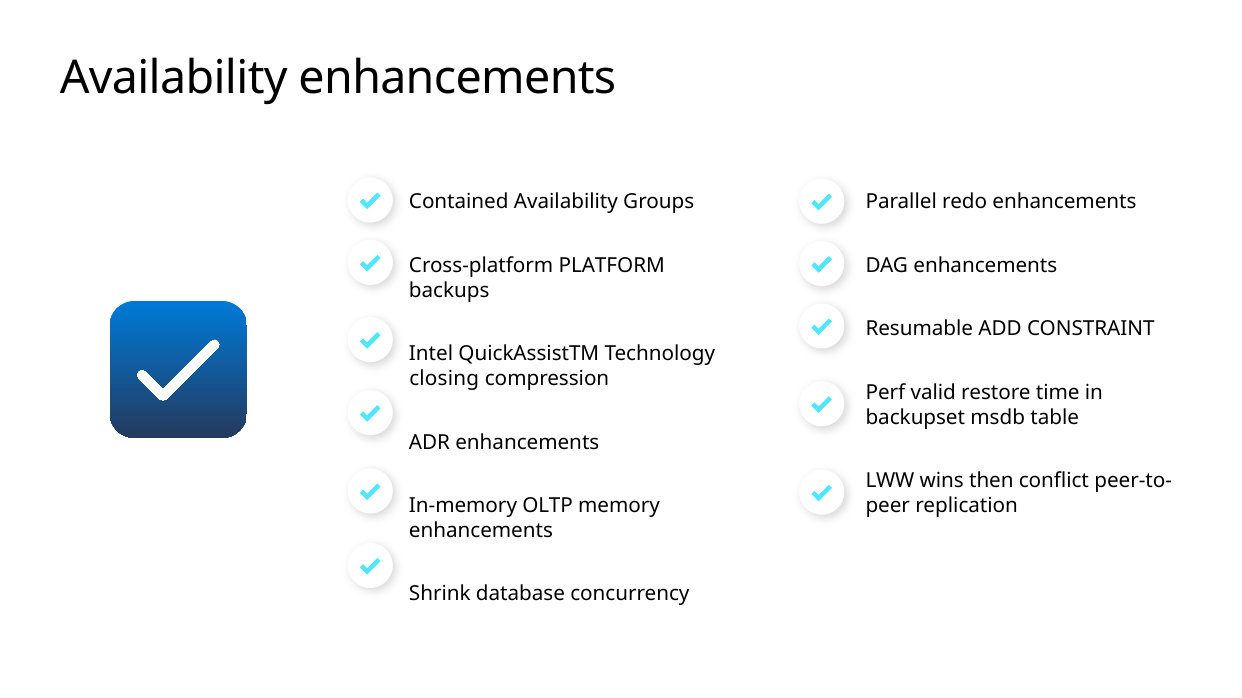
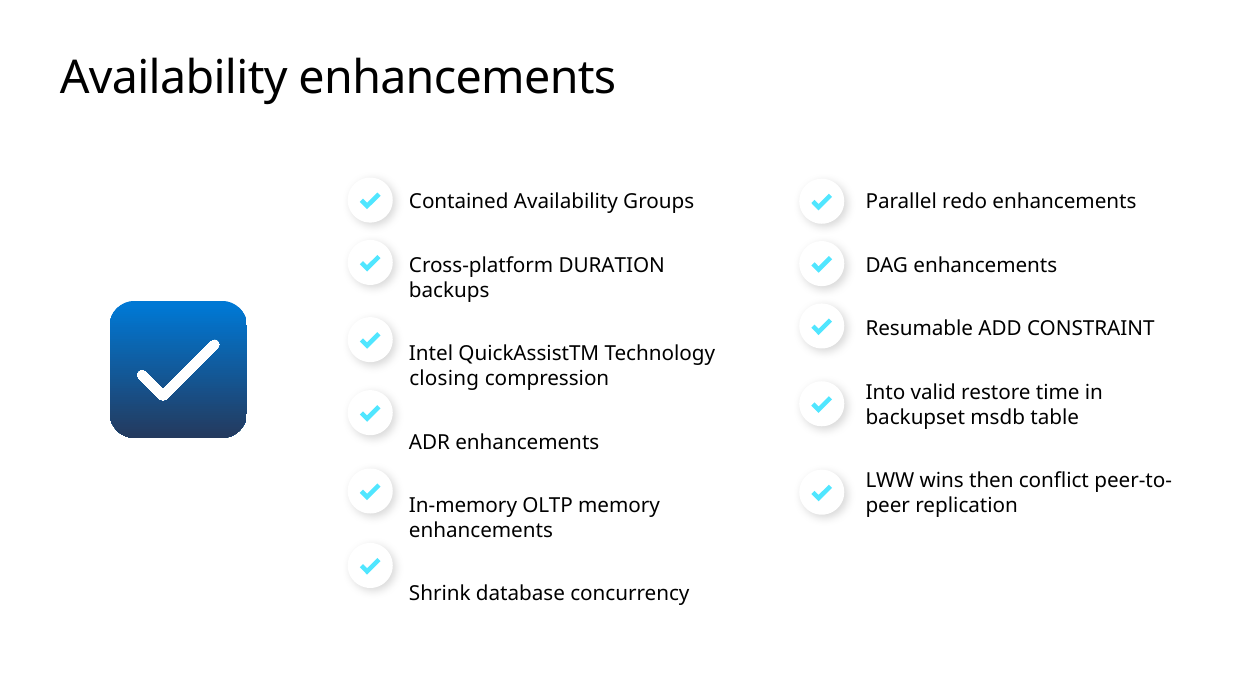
PLATFORM: PLATFORM -> DURATION (612, 266)
Perf: Perf -> Into (885, 393)
